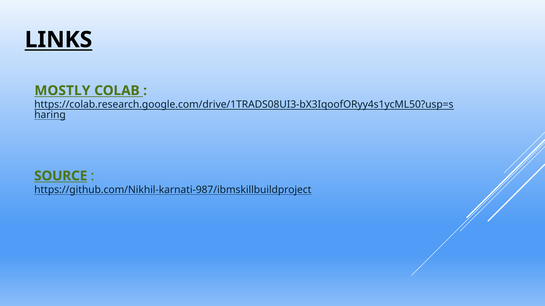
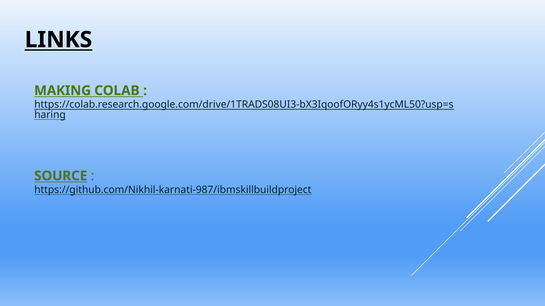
MOSTLY: MOSTLY -> MAKING (63, 91)
